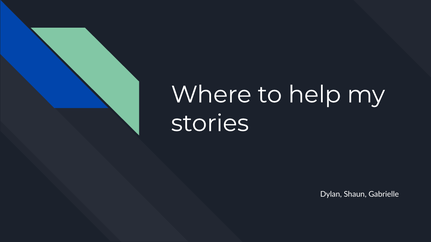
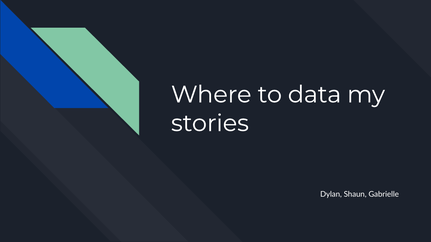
help: help -> data (315, 95)
